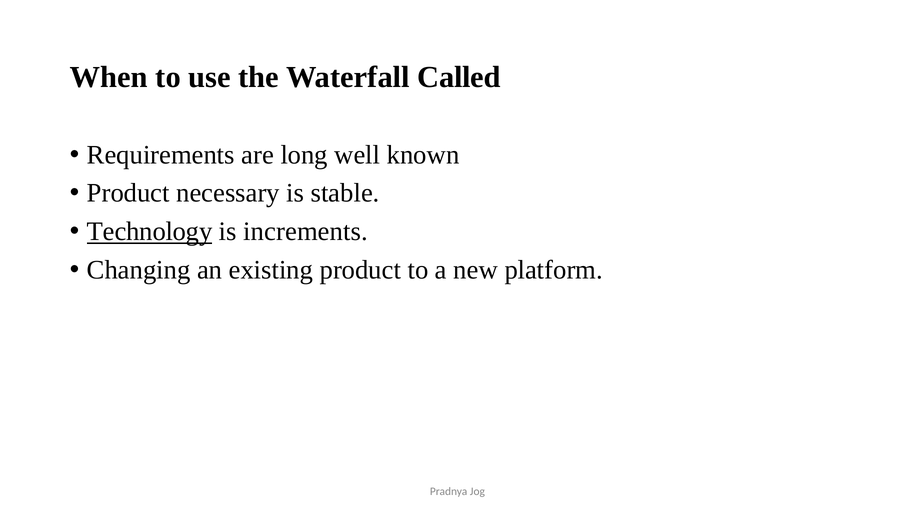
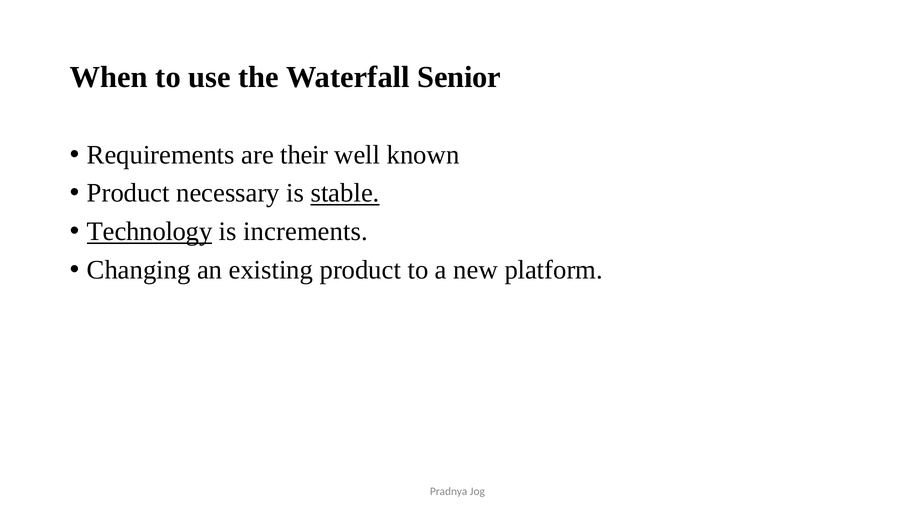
Called: Called -> Senior (459, 77)
long: long -> their (304, 155)
stable underline: none -> present (345, 193)
